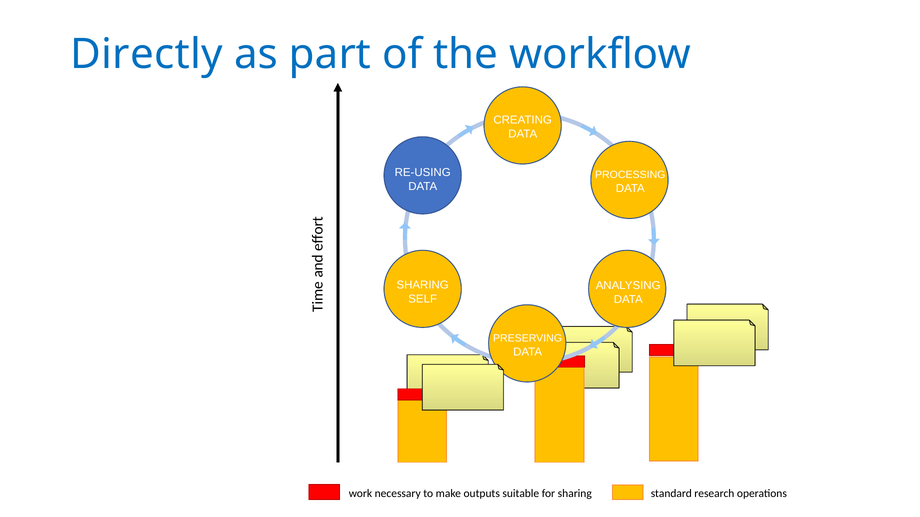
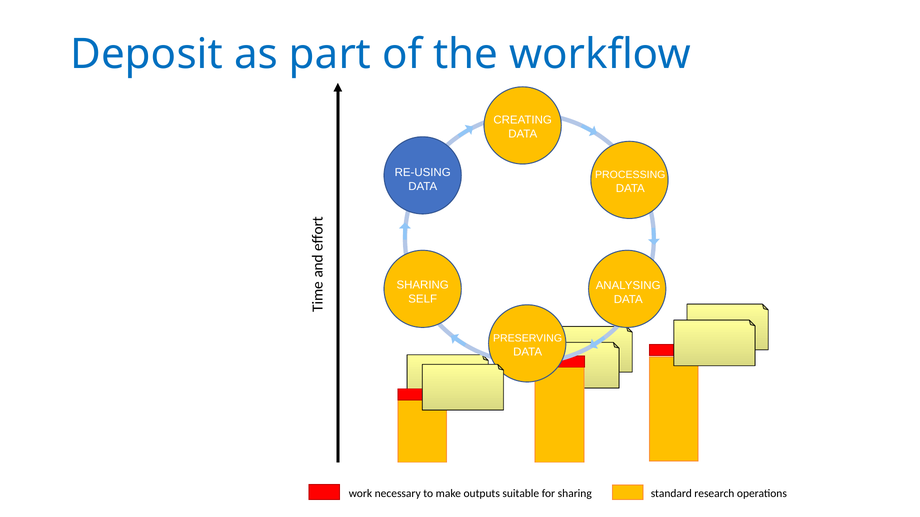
Directly: Directly -> Deposit (147, 55)
